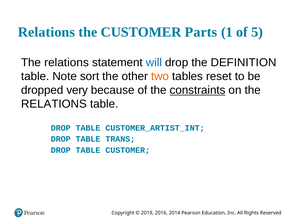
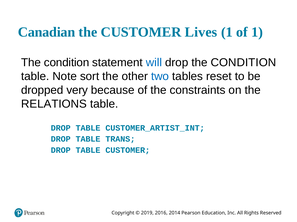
Relations: Relations -> Canadian (47, 32)
Parts: Parts -> Lives (201, 32)
of 5: 5 -> 1 (257, 32)
relations: relations -> condition (67, 63)
drop the DEFINITION: DEFINITION -> CONDITION (243, 63)
two colour: orange -> blue (160, 77)
constraints underline: present -> none (198, 90)
